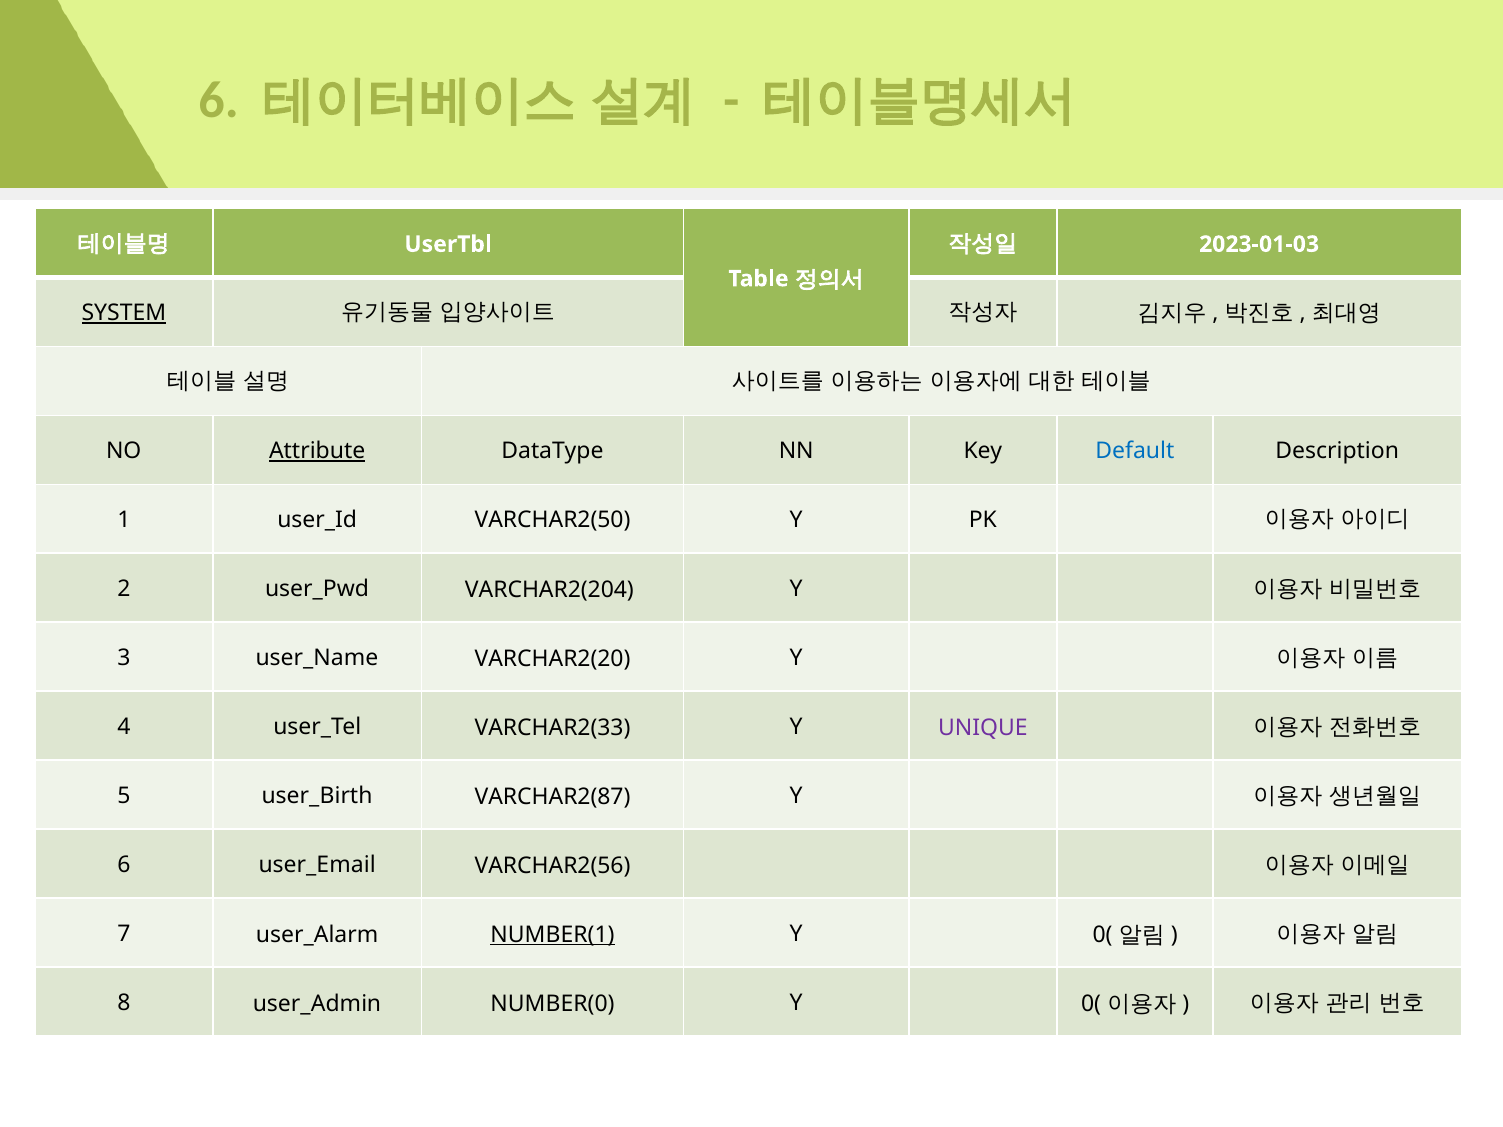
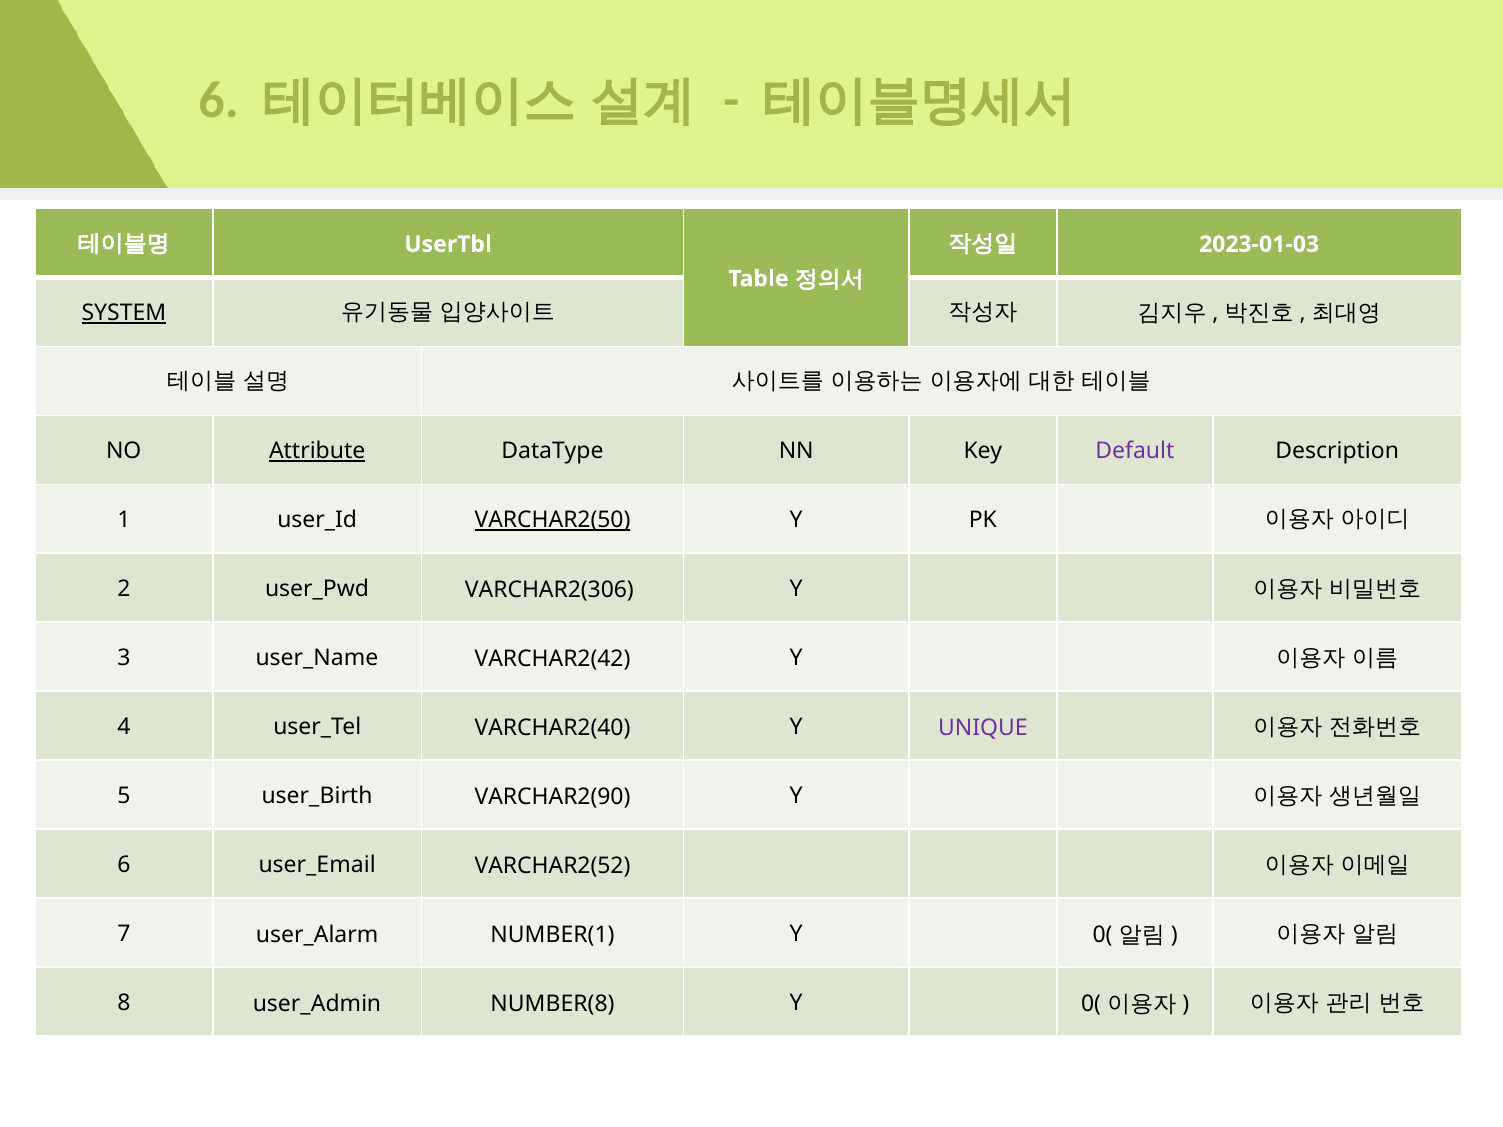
Default colour: blue -> purple (1135, 451)
VARCHAR2(50 underline: none -> present (553, 520)
VARCHAR2(204: VARCHAR2(204 -> VARCHAR2(306 (549, 590)
VARCHAR2(20: VARCHAR2(20 -> VARCHAR2(42 (553, 659)
VARCHAR2(33: VARCHAR2(33 -> VARCHAR2(40 (553, 728)
VARCHAR2(87: VARCHAR2(87 -> VARCHAR2(90 (553, 797)
VARCHAR2(56: VARCHAR2(56 -> VARCHAR2(52 (553, 866)
NUMBER(1 underline: present -> none (553, 935)
NUMBER(0: NUMBER(0 -> NUMBER(8 (553, 1004)
